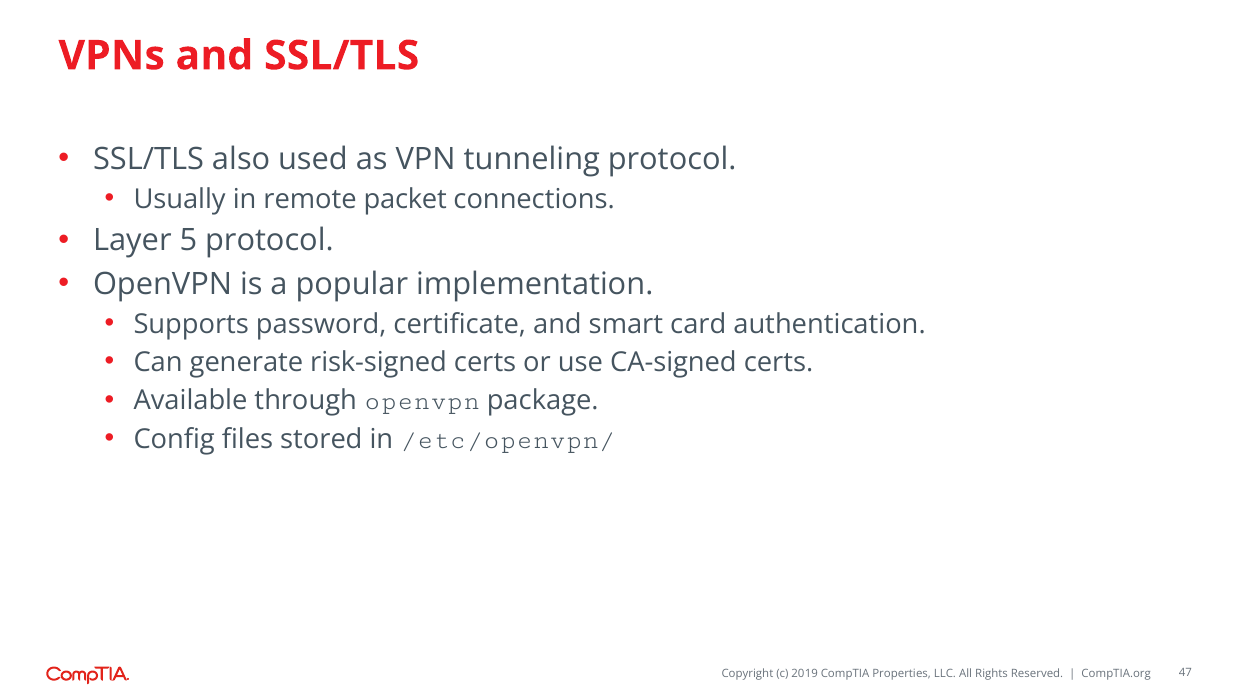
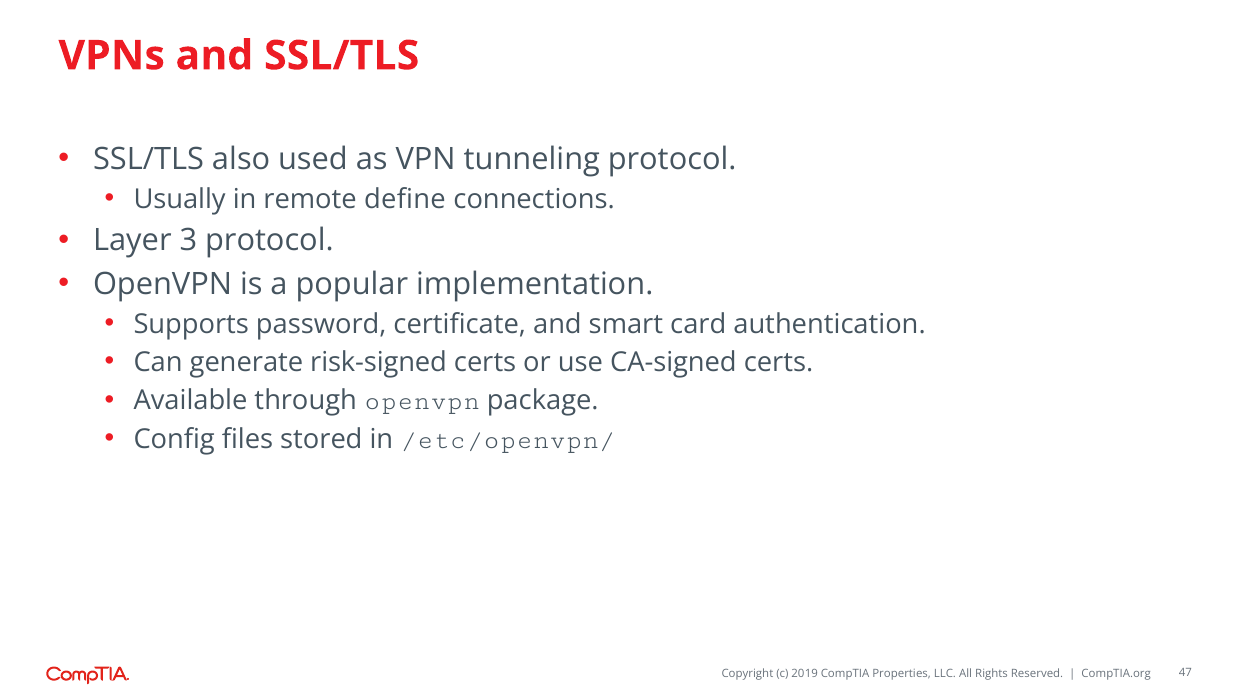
packet: packet -> define (405, 199)
5: 5 -> 3 (188, 241)
